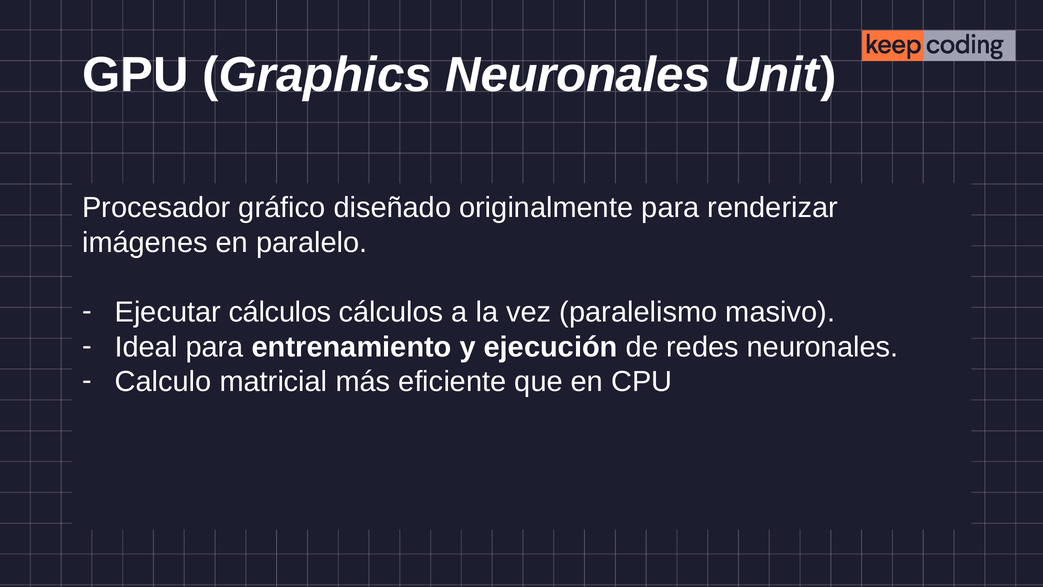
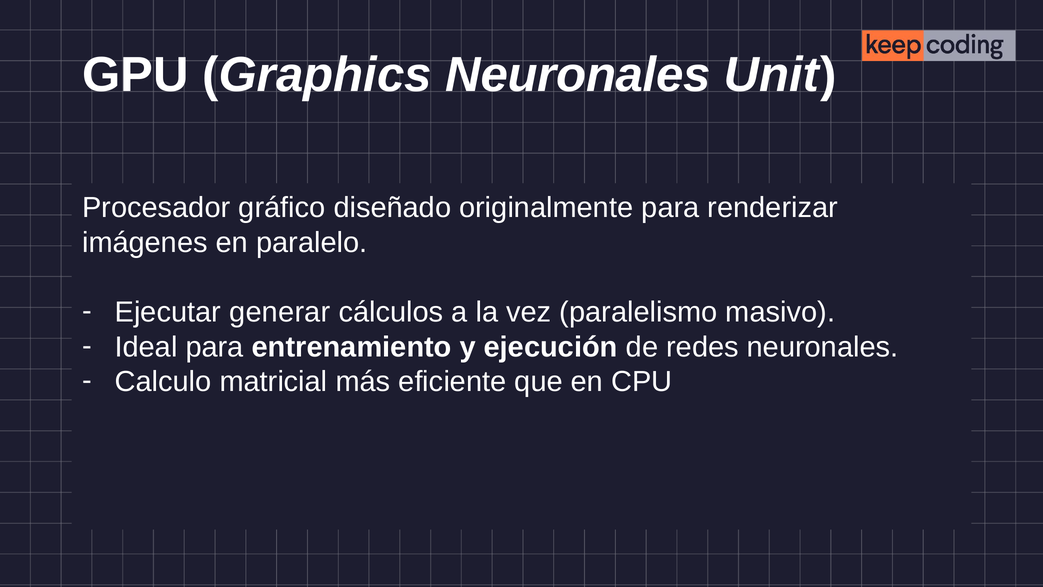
Ejecutar cálculos: cálculos -> generar (280, 312)
